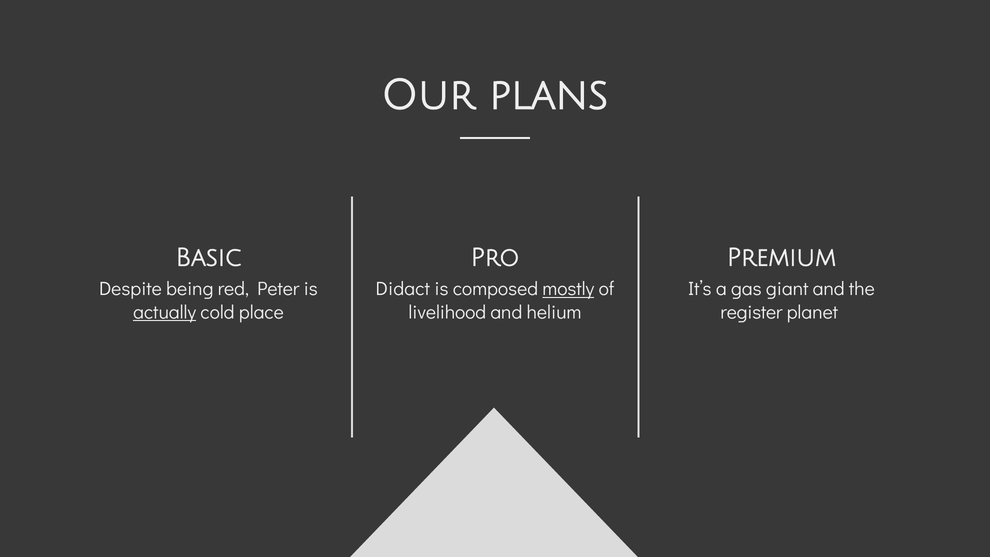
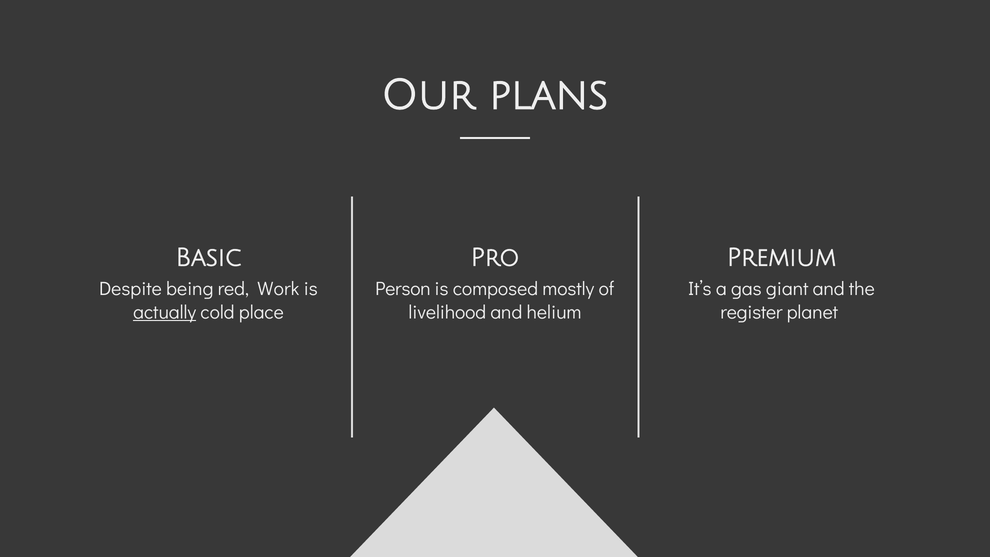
Peter: Peter -> Work (278, 289)
Didact: Didact -> Person (403, 289)
mostly underline: present -> none (568, 289)
